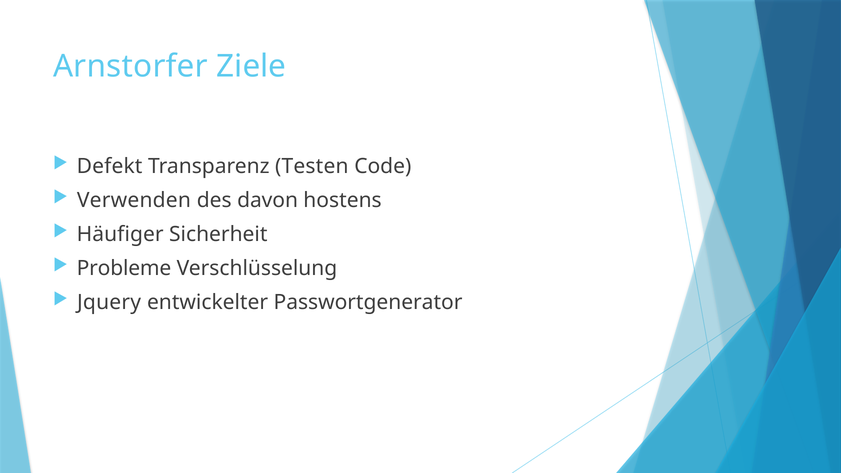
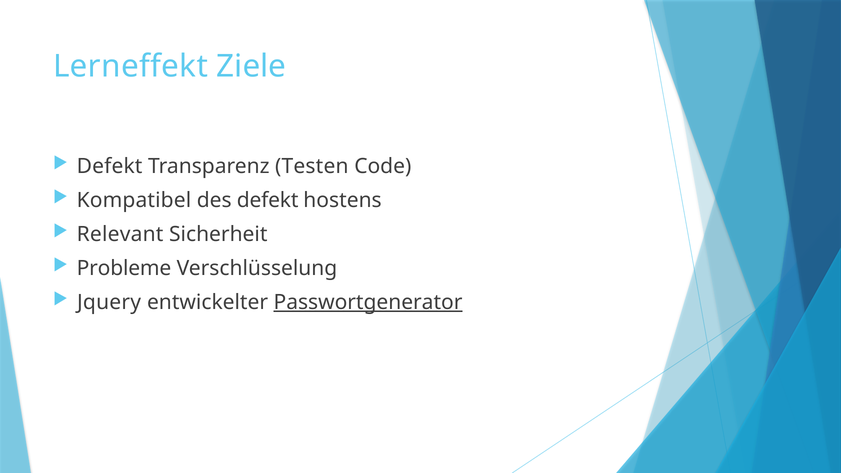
Arnstorfer: Arnstorfer -> Lerneffekt (130, 66)
Verwenden: Verwenden -> Kompatibel (134, 200)
des davon: davon -> defekt (268, 200)
Häufiger: Häufiger -> Relevant (120, 234)
Passwortgenerator underline: none -> present (368, 302)
